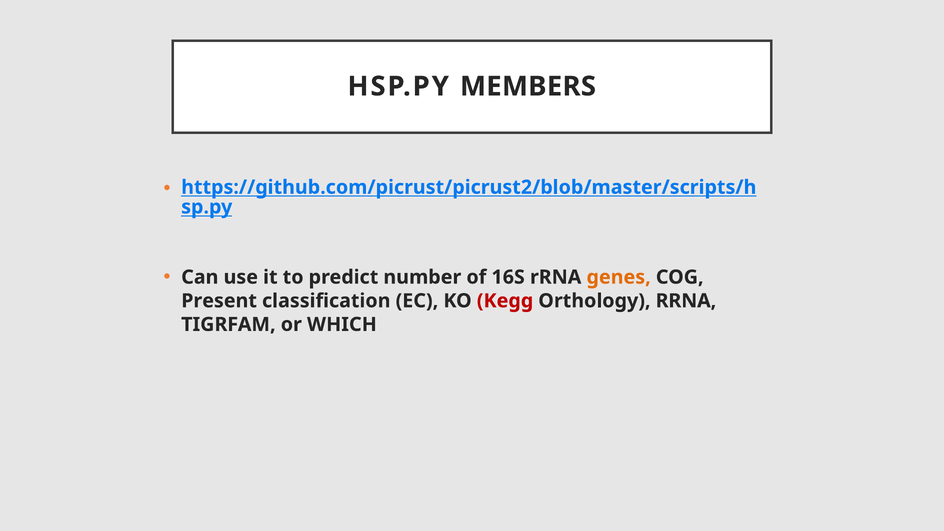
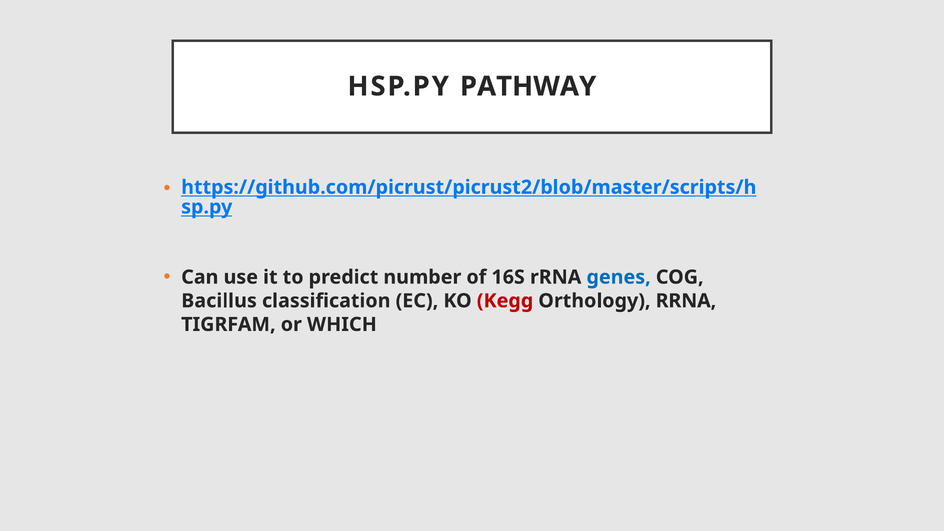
MEMBERS: MEMBERS -> PATHWAY (528, 86)
genes colour: orange -> blue (619, 277)
Present: Present -> Bacillus (219, 301)
